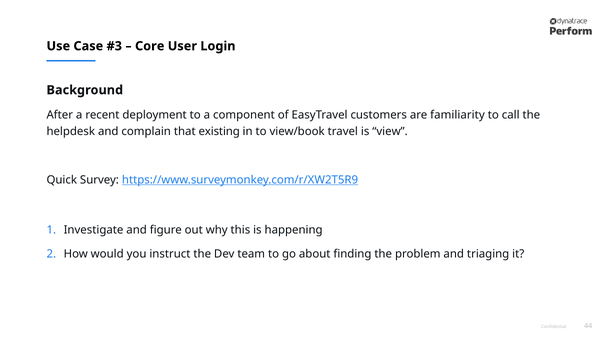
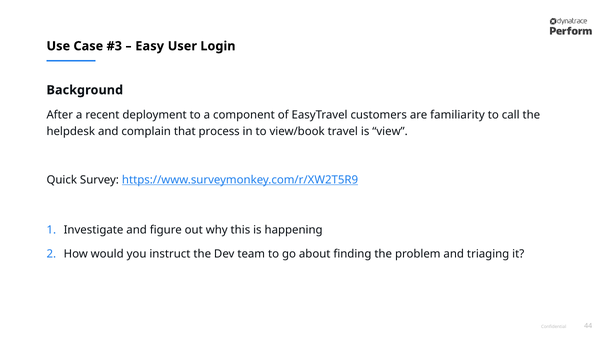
Core: Core -> Easy (150, 46)
existing: existing -> process (219, 131)
